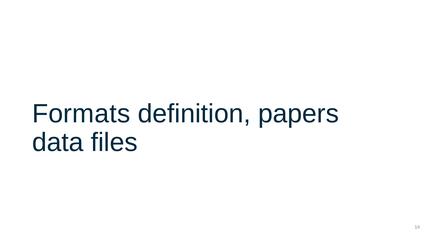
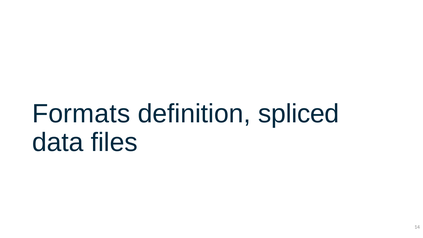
papers: papers -> spliced (299, 114)
